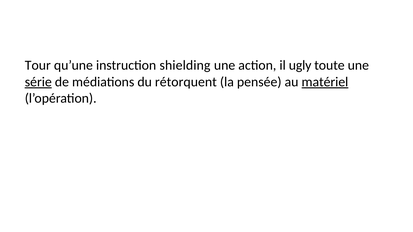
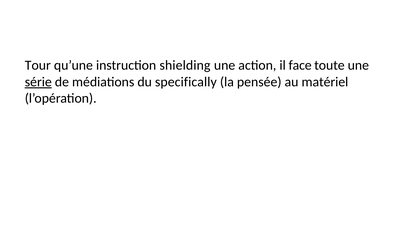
ugly: ugly -> face (300, 66)
rétorquent: rétorquent -> specifically (186, 82)
matériel underline: present -> none (325, 82)
